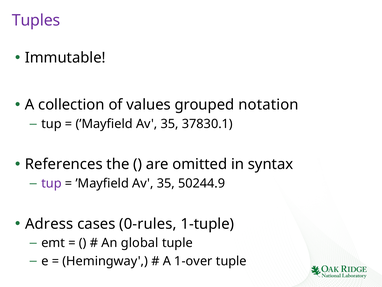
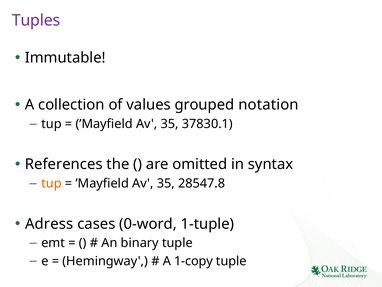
tup colour: purple -> orange (51, 183)
50244.9: 50244.9 -> 28547.8 (202, 183)
0-rules: 0-rules -> 0-word (148, 223)
global: global -> binary (140, 243)
1-over: 1-over -> 1-copy (193, 261)
